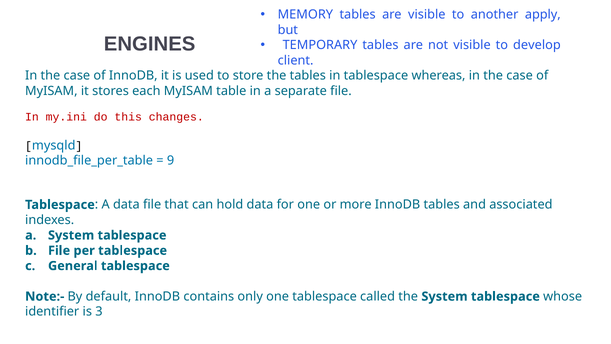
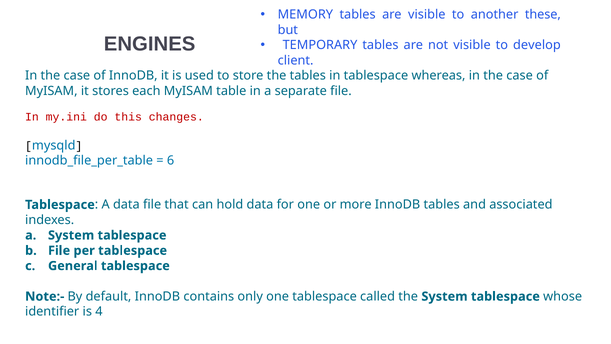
apply: apply -> these (543, 15)
9: 9 -> 6 (171, 160)
3: 3 -> 4 (99, 311)
